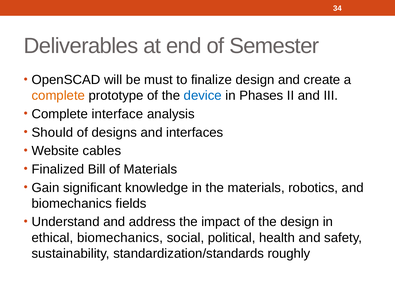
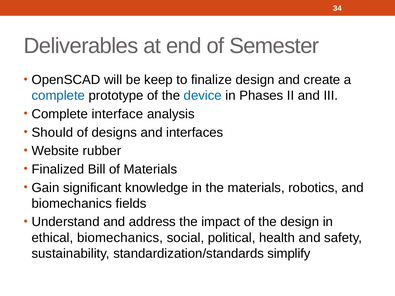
must: must -> keep (158, 80)
complete colour: orange -> blue (58, 96)
cables: cables -> rubber (102, 151)
roughly: roughly -> simplify (289, 254)
